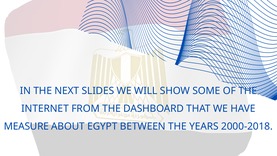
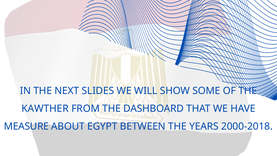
INTERNET: INTERNET -> KAWTHER (45, 108)
